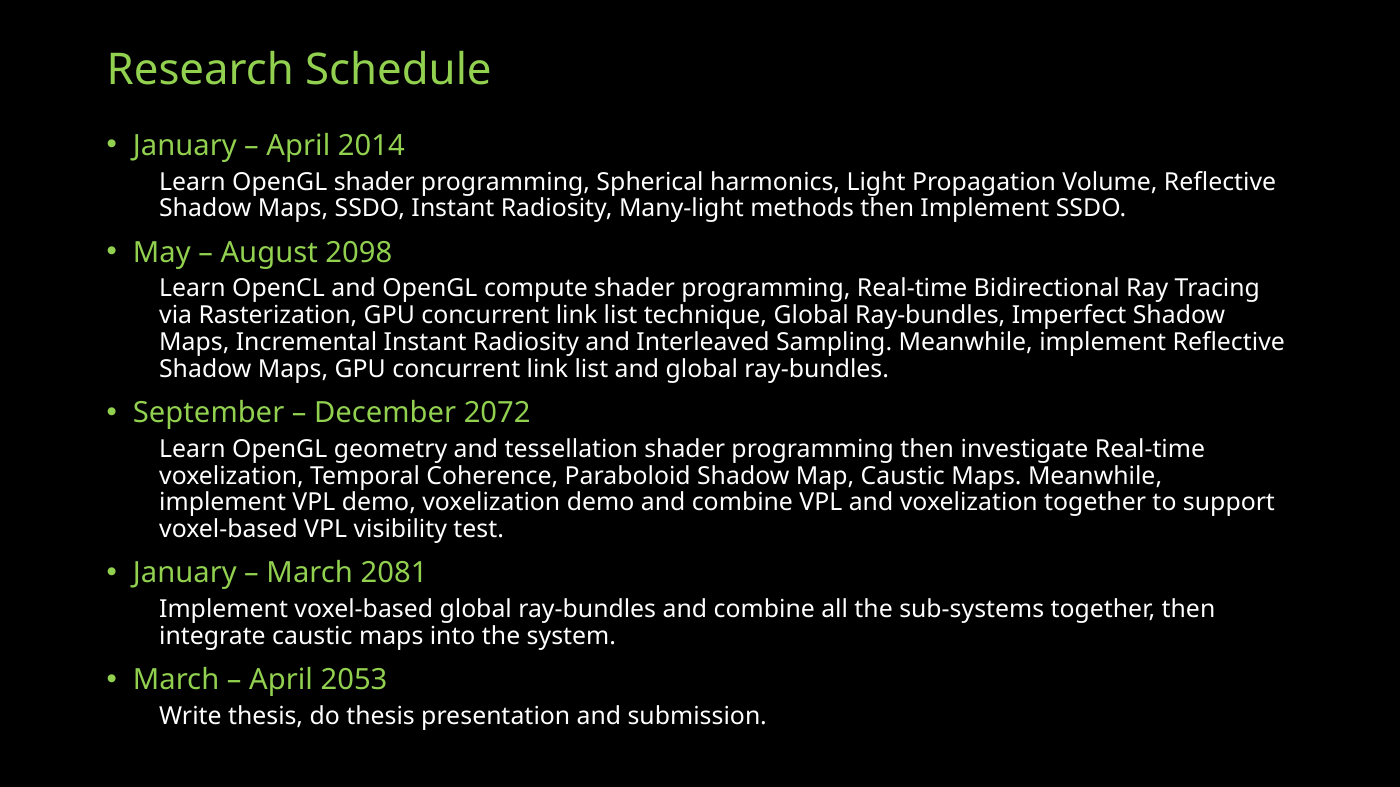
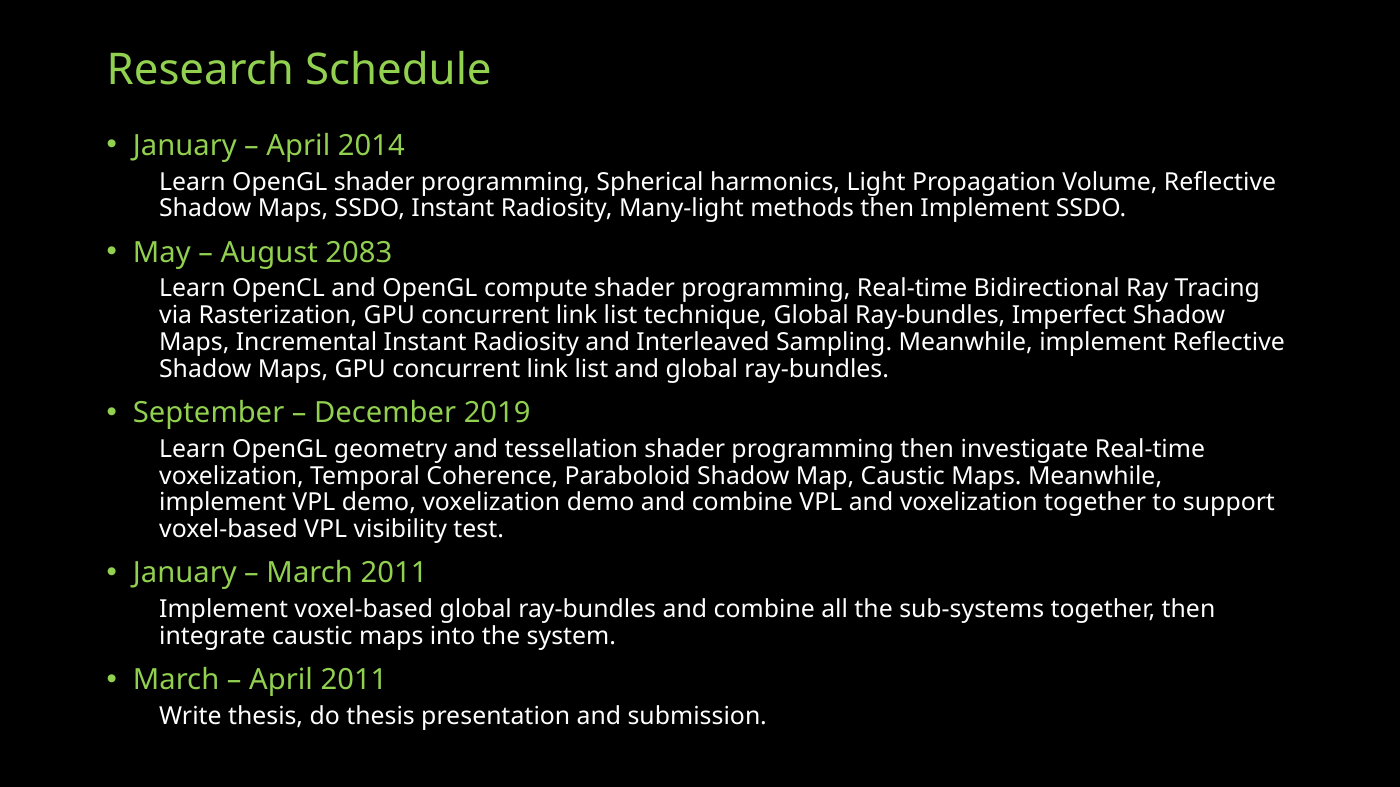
2098: 2098 -> 2083 (359, 253)
2072: 2072 -> 2019 (497, 413)
March 2081: 2081 -> 2011 (394, 574)
April 2053: 2053 -> 2011 (354, 681)
